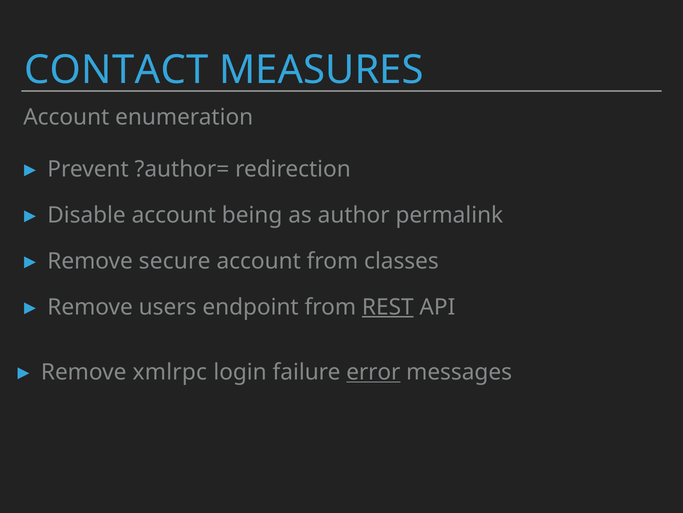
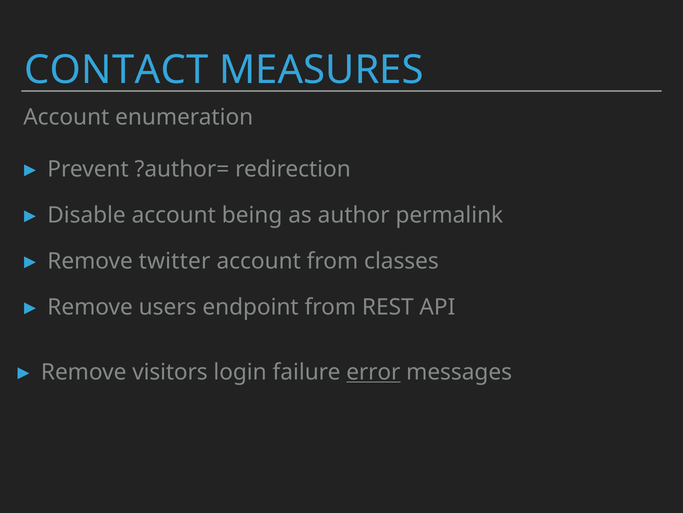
secure: secure -> twitter (175, 261)
REST underline: present -> none (388, 307)
xmlrpc: xmlrpc -> visitors (170, 372)
